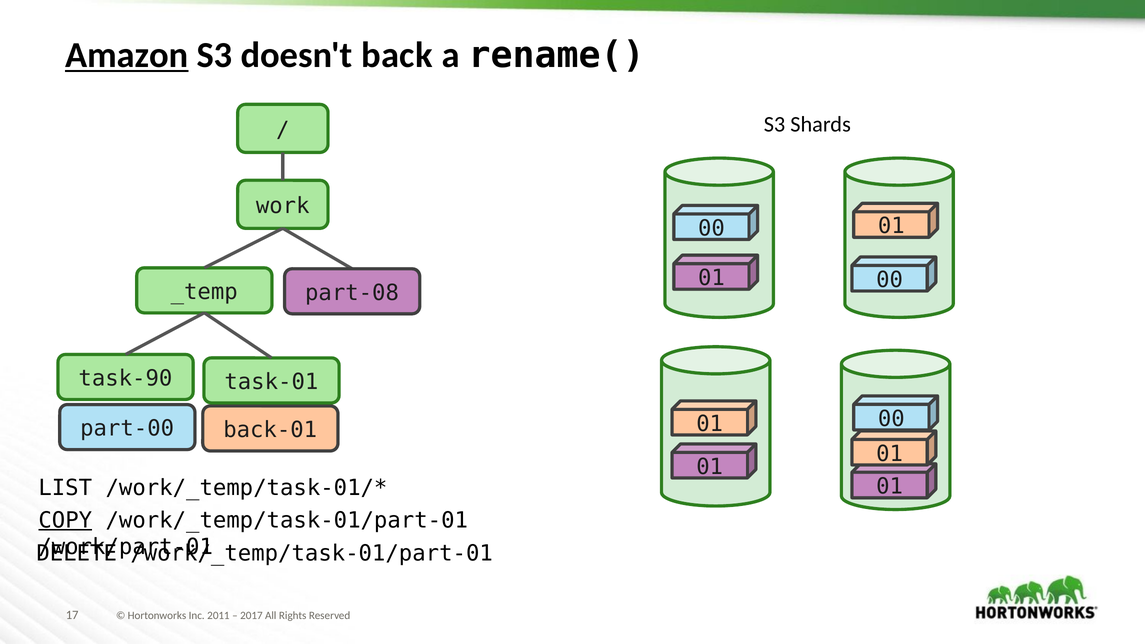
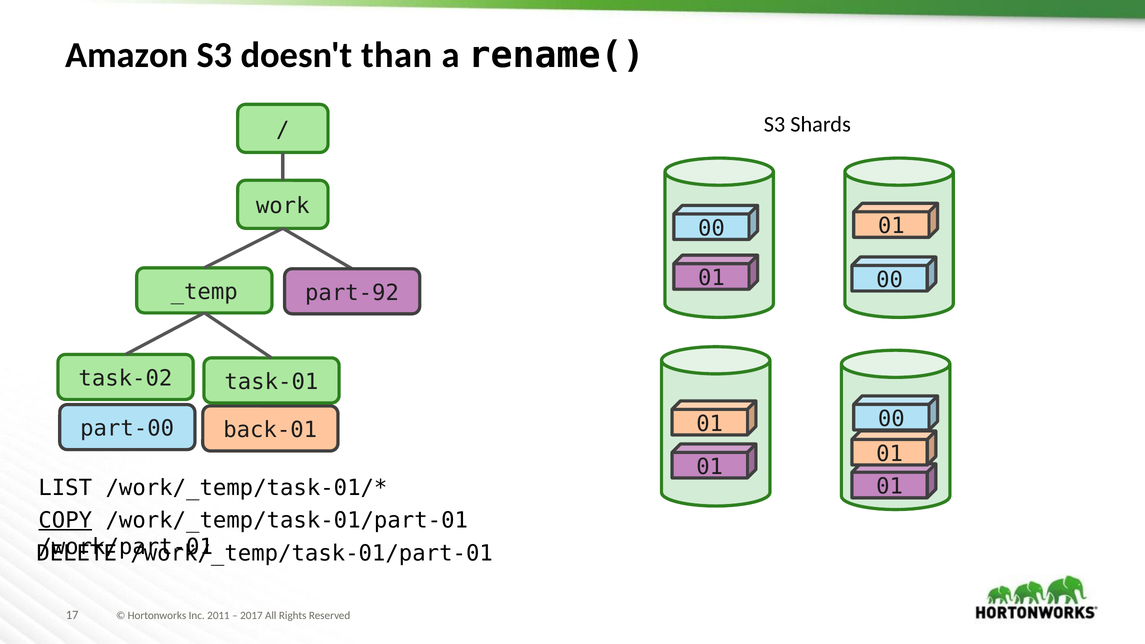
Amazon underline: present -> none (127, 55)
back: back -> than (397, 55)
part-08: part-08 -> part-92 (352, 293)
task-90: task-90 -> task-02 (125, 379)
